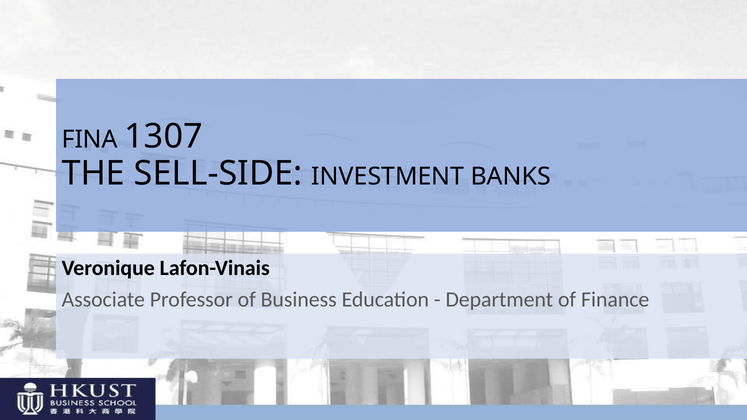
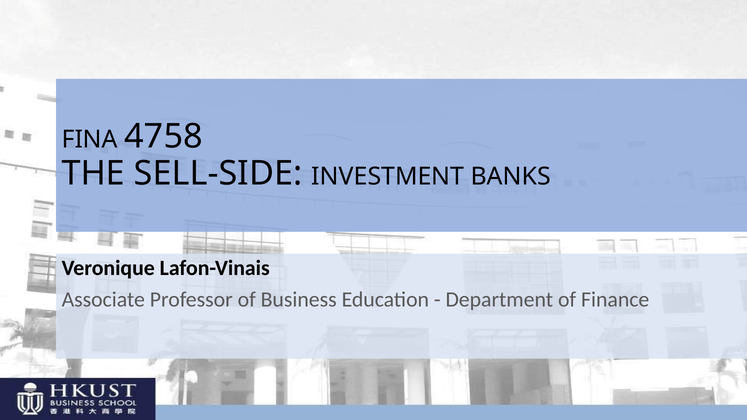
1307: 1307 -> 4758 (164, 137)
